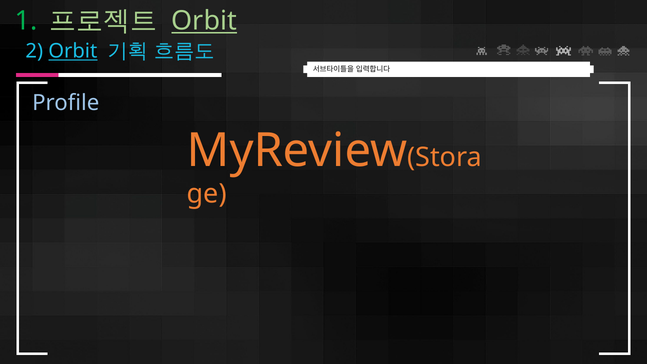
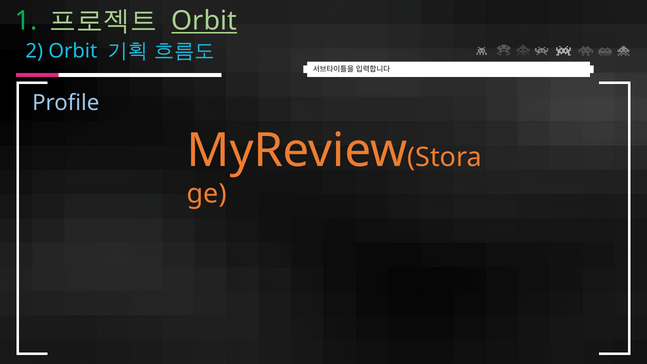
Orbit underline: present -> none (73, 51)
